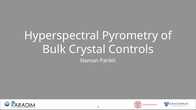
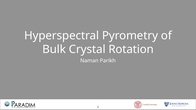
Controls: Controls -> Rotation (131, 49)
